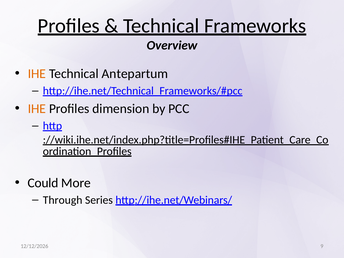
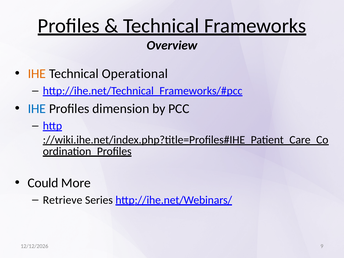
Antepartum: Antepartum -> Operational (135, 74)
IHE colour: orange -> blue (37, 109)
Through: Through -> Retrieve (63, 200)
